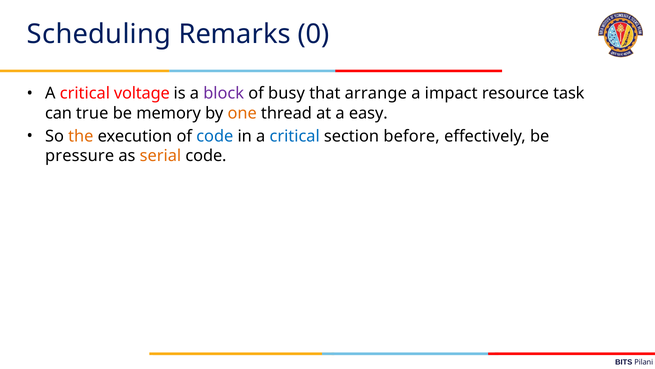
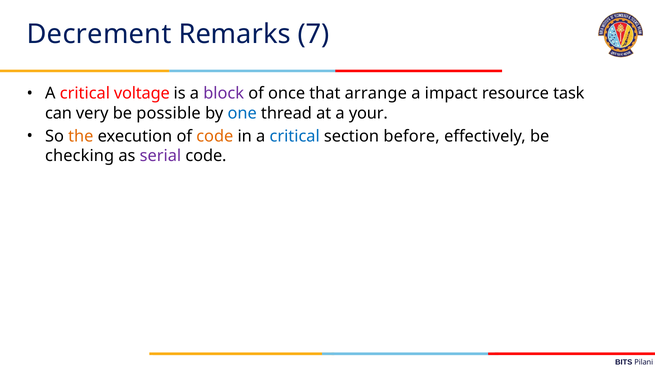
Scheduling: Scheduling -> Decrement (99, 34)
0: 0 -> 7 (314, 34)
busy: busy -> once (287, 93)
true: true -> very (92, 113)
memory: memory -> possible (169, 113)
one colour: orange -> blue (242, 113)
easy: easy -> your (368, 113)
code colour: blue -> orange (215, 136)
pressure: pressure -> checking (80, 156)
serial colour: orange -> purple (160, 156)
